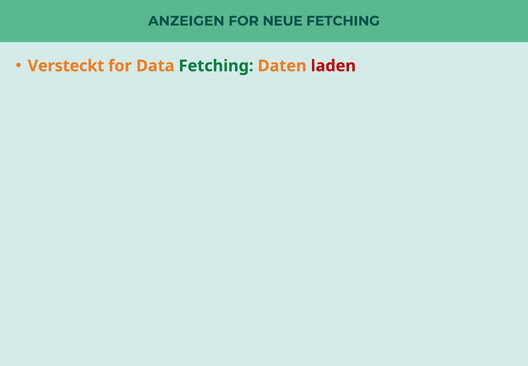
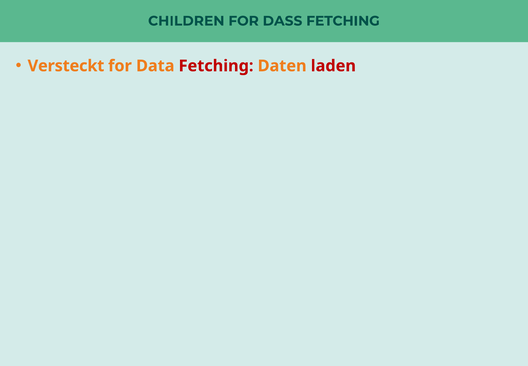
ANZEIGEN: ANZEIGEN -> CHILDREN (186, 21)
NEUE: NEUE -> DASS (282, 21)
Fetching colour: green -> red (216, 66)
